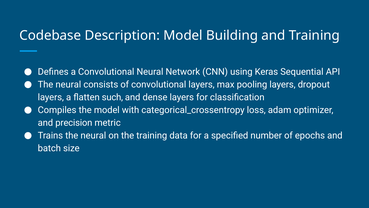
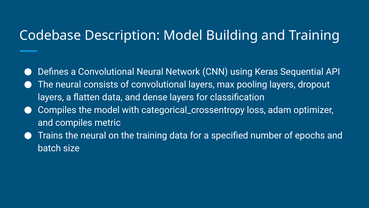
flatten such: such -> data (112, 97)
and precision: precision -> compiles (74, 123)
